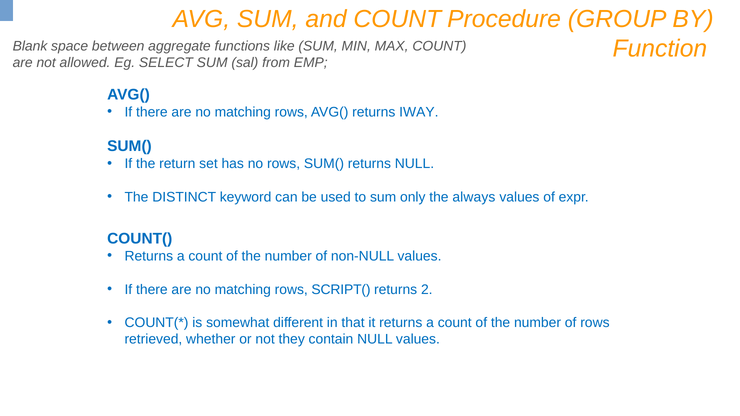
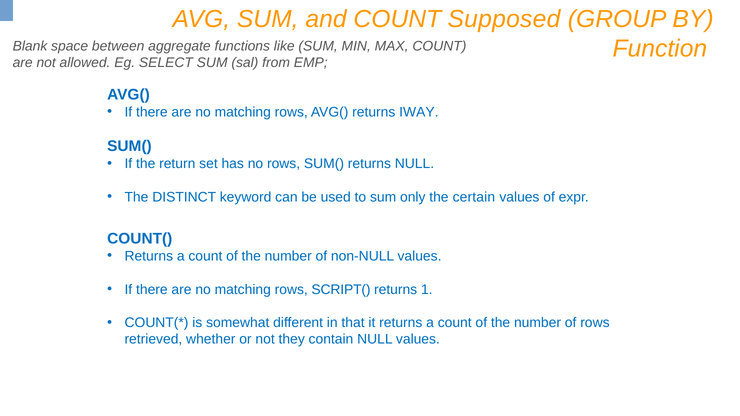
Procedure: Procedure -> Supposed (504, 19)
always: always -> certain (474, 197)
2: 2 -> 1 (427, 290)
